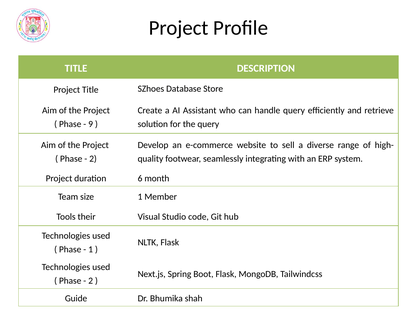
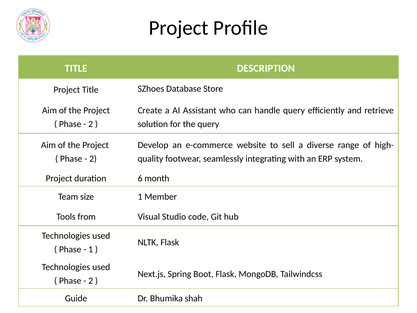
9: 9 -> 2 (91, 124)
their: their -> from (87, 216)
